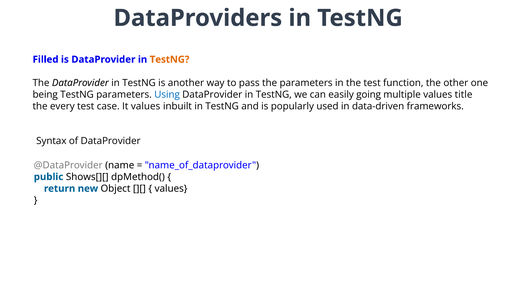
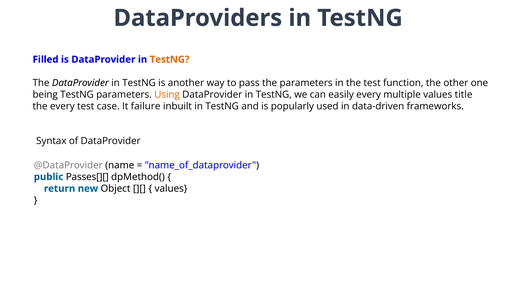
Using colour: blue -> orange (167, 95)
easily going: going -> every (369, 95)
It values: values -> failure (146, 106)
Shows[][: Shows[][ -> Passes[][ (87, 177)
